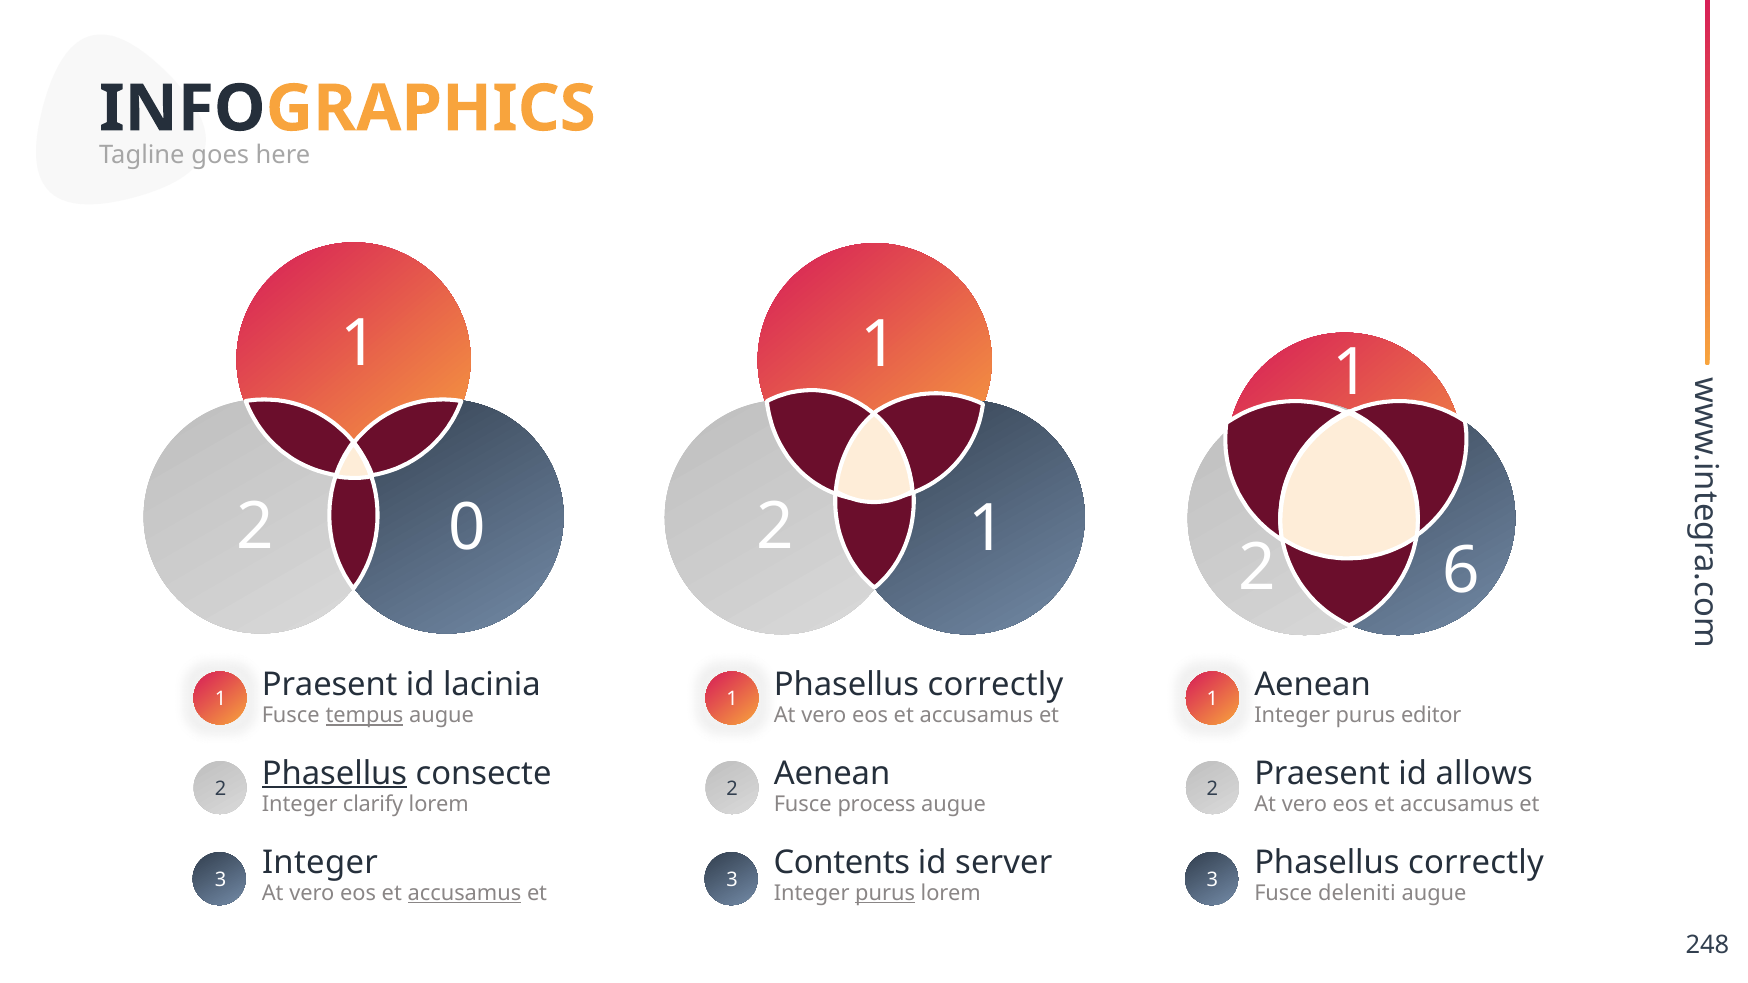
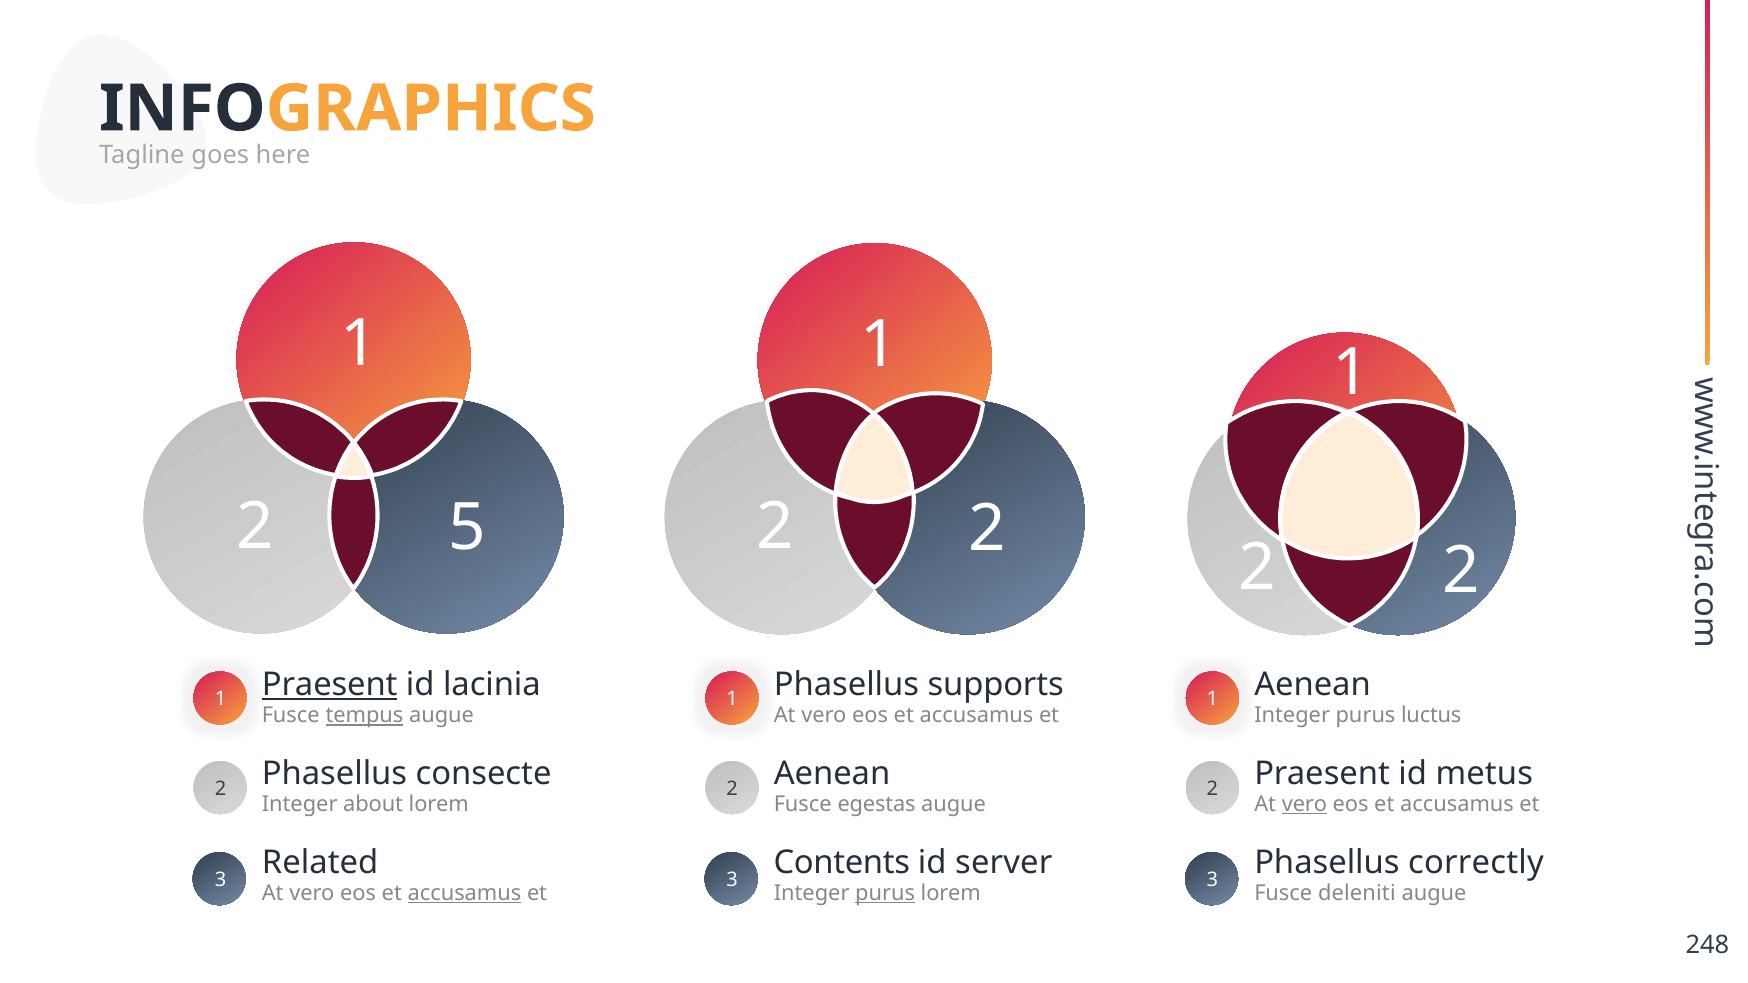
0: 0 -> 5 (468, 528)
1: 1 -> 2 (988, 529)
6: 6 -> 2 (1461, 571)
Praesent underline: none -> present (330, 685)
correctly: correctly -> supports (996, 685)
editor: editor -> luctus (1431, 716)
Phasellus underline: present -> none (335, 773)
allows: allows -> metus (1484, 773)
clarify: clarify -> about (373, 804)
process: process -> egestas (877, 804)
vero underline: none -> present (1304, 804)
Integer: Integer -> Related (320, 863)
